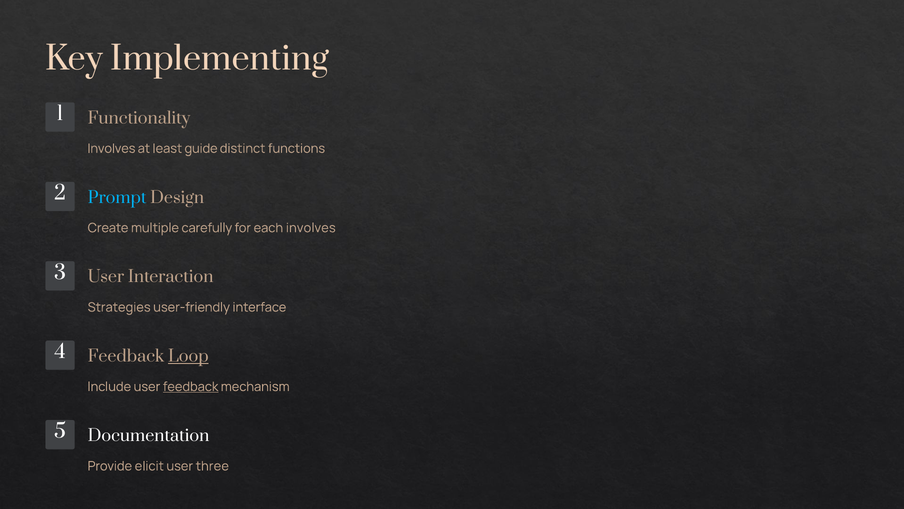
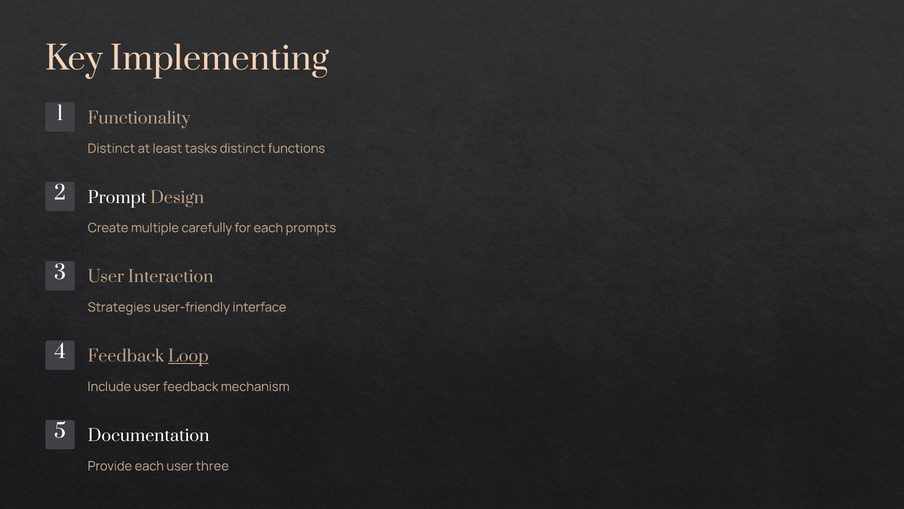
Involves: Involves -> Distinct (111, 148)
guide: guide -> tasks (201, 148)
Prompt colour: light blue -> white (117, 198)
each involves: involves -> prompts (311, 228)
feedback underline: present -> none (191, 386)
Provide elicit: elicit -> each (149, 466)
